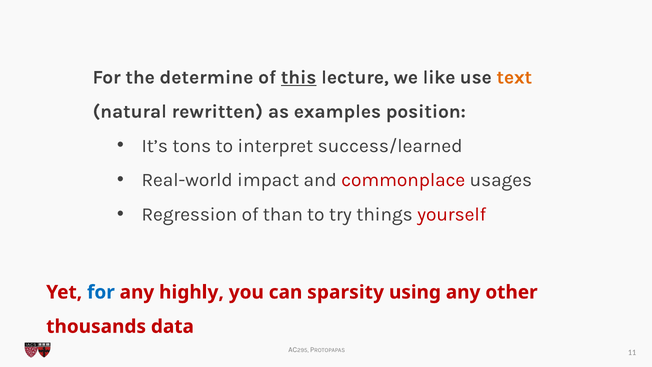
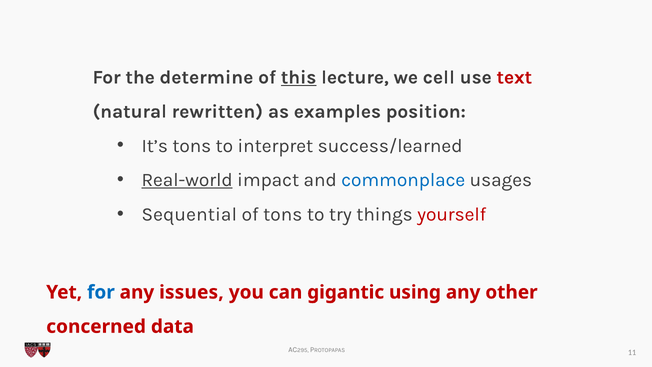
like: like -> cell (439, 77)
text colour: orange -> red (514, 77)
Real-world underline: none -> present (187, 180)
commonplace colour: red -> blue (403, 180)
Regression: Regression -> Sequential (189, 214)
of than: than -> tons (283, 214)
highly: highly -> issues (191, 292)
sparsity: sparsity -> gigantic (346, 292)
thousands: thousands -> concerned (96, 326)
